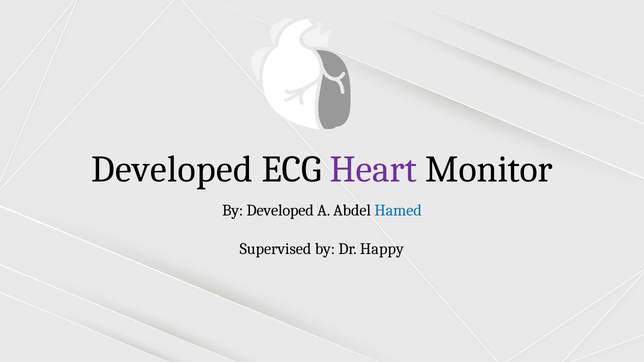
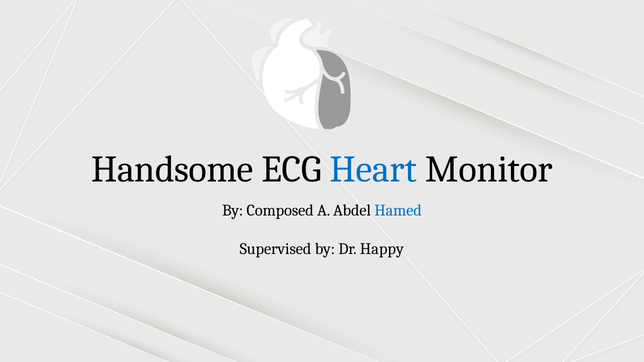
Developed: Developed -> Handsome (172, 170)
Heart colour: purple -> blue (373, 170)
By Developed: Developed -> Composed (280, 211)
